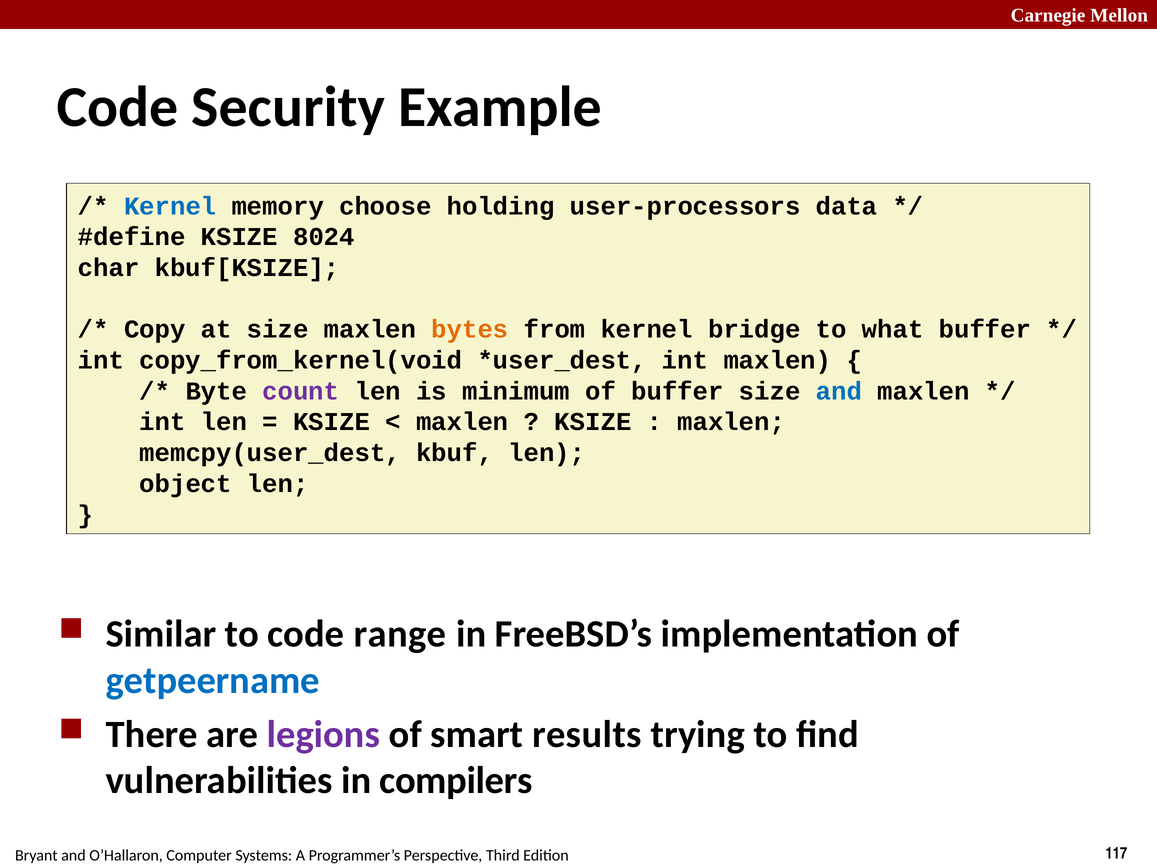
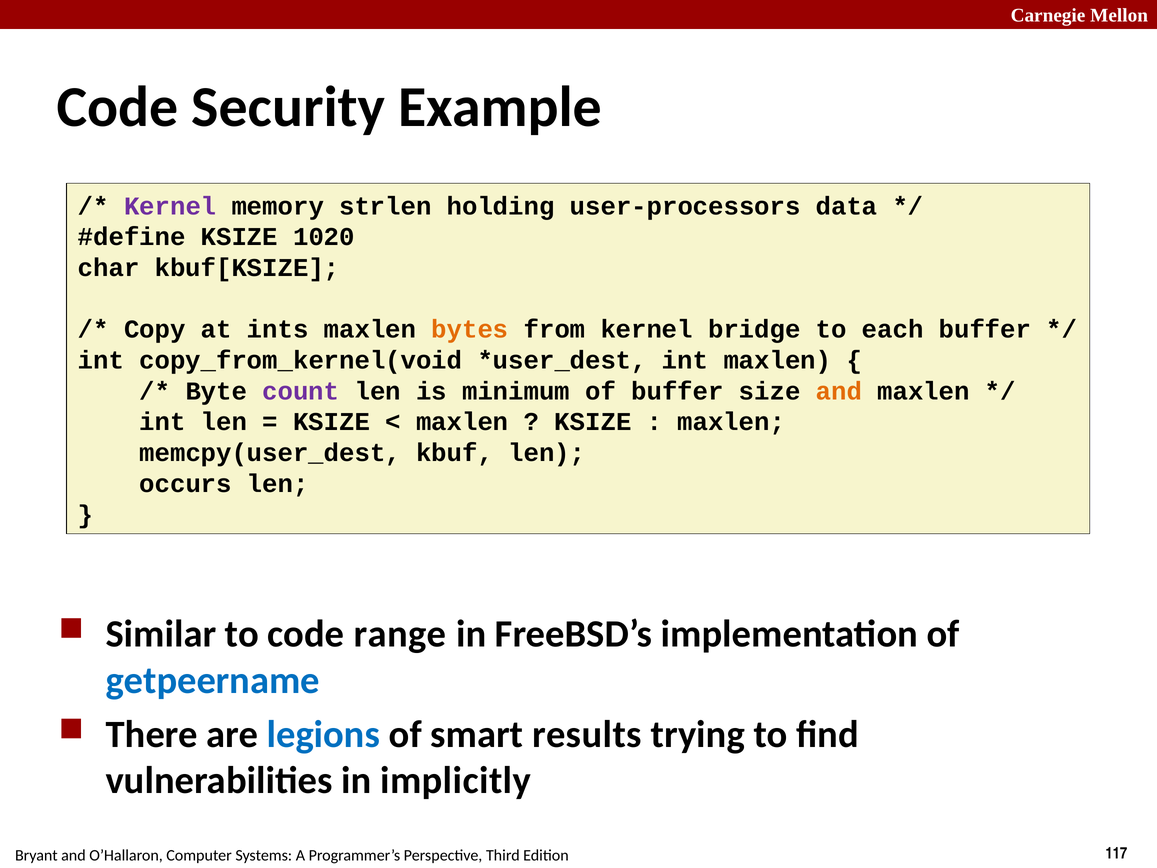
Kernel colour: blue -> purple (170, 206)
choose: choose -> strlen (385, 206)
8024: 8024 -> 1020 (324, 237)
at size: size -> ints (278, 329)
what: what -> each (893, 329)
and colour: blue -> orange (839, 391)
object: object -> occurs (186, 484)
legions colour: purple -> blue (323, 734)
compilers: compilers -> implicitly (456, 780)
